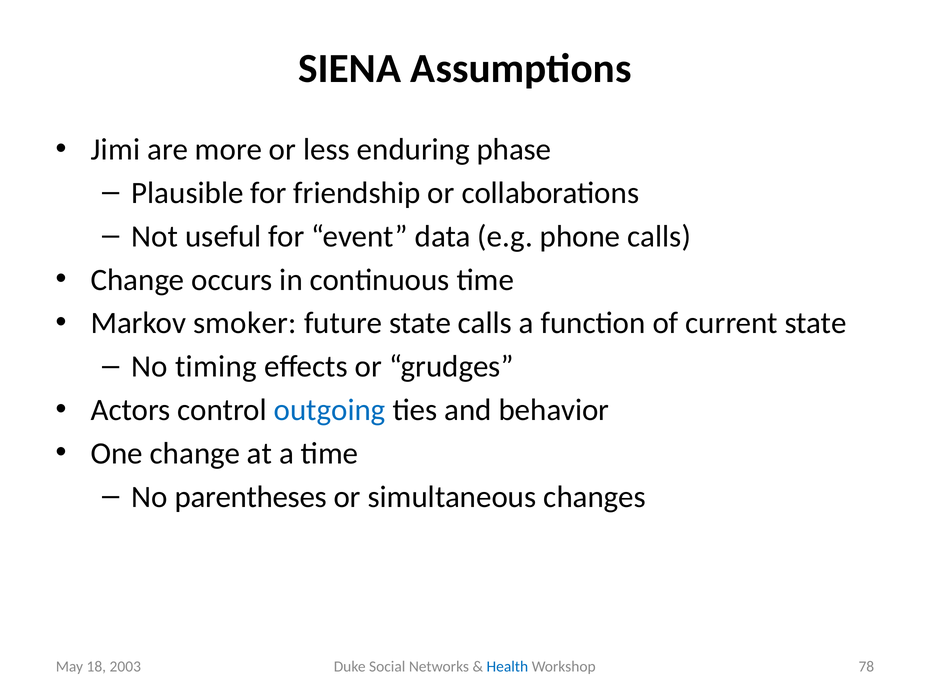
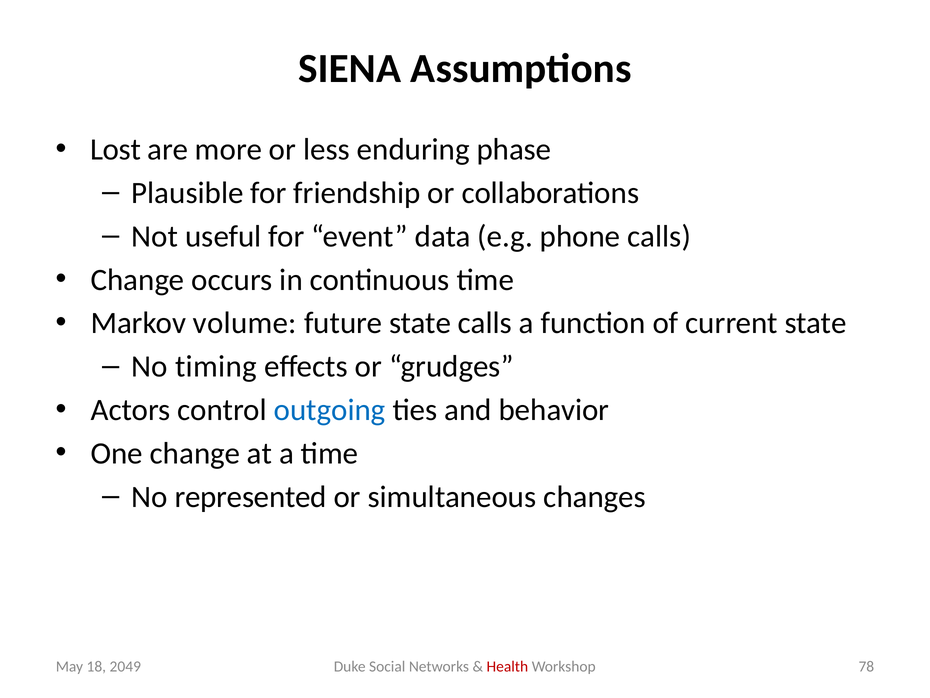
Jimi: Jimi -> Lost (116, 149)
smoker: smoker -> volume (245, 323)
parentheses: parentheses -> represented (251, 497)
Health colour: blue -> red (507, 666)
2003: 2003 -> 2049 (125, 666)
